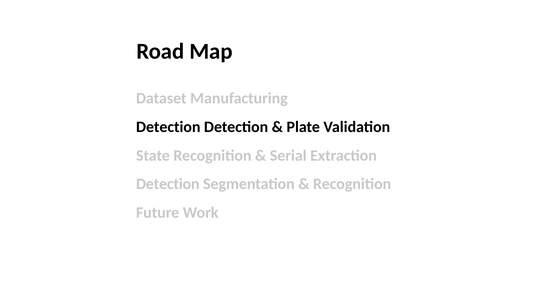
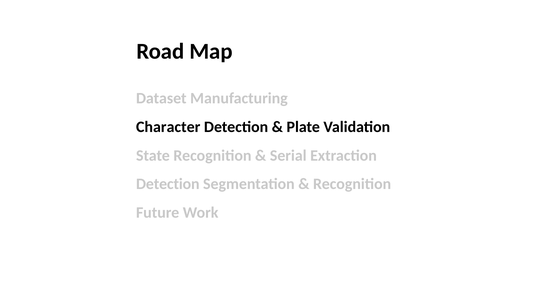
Detection: Detection -> Character (168, 127)
